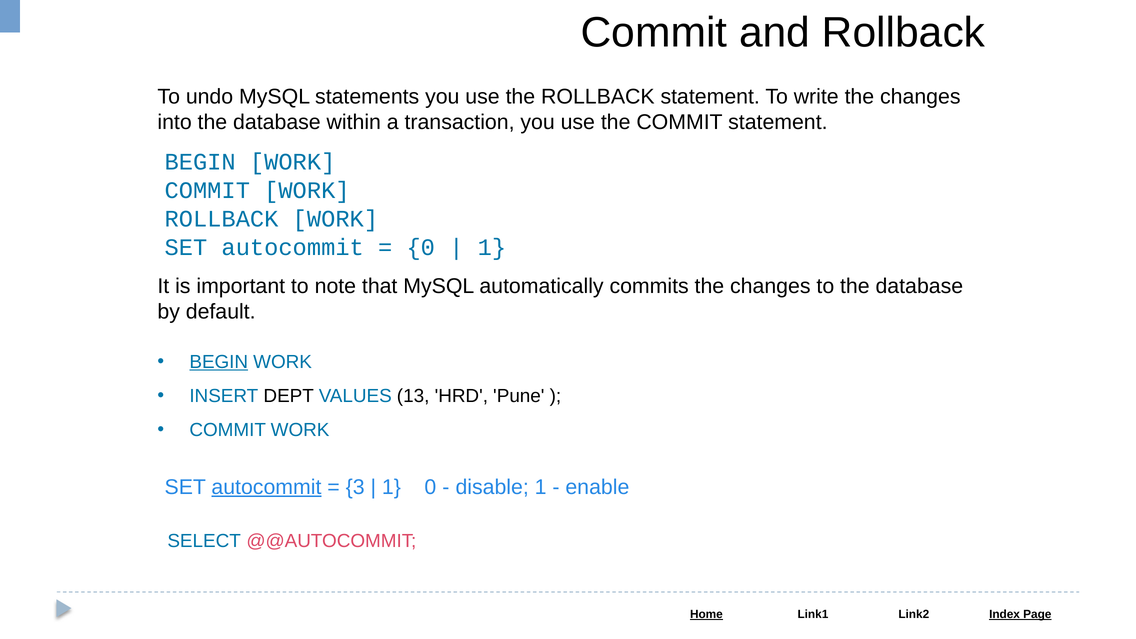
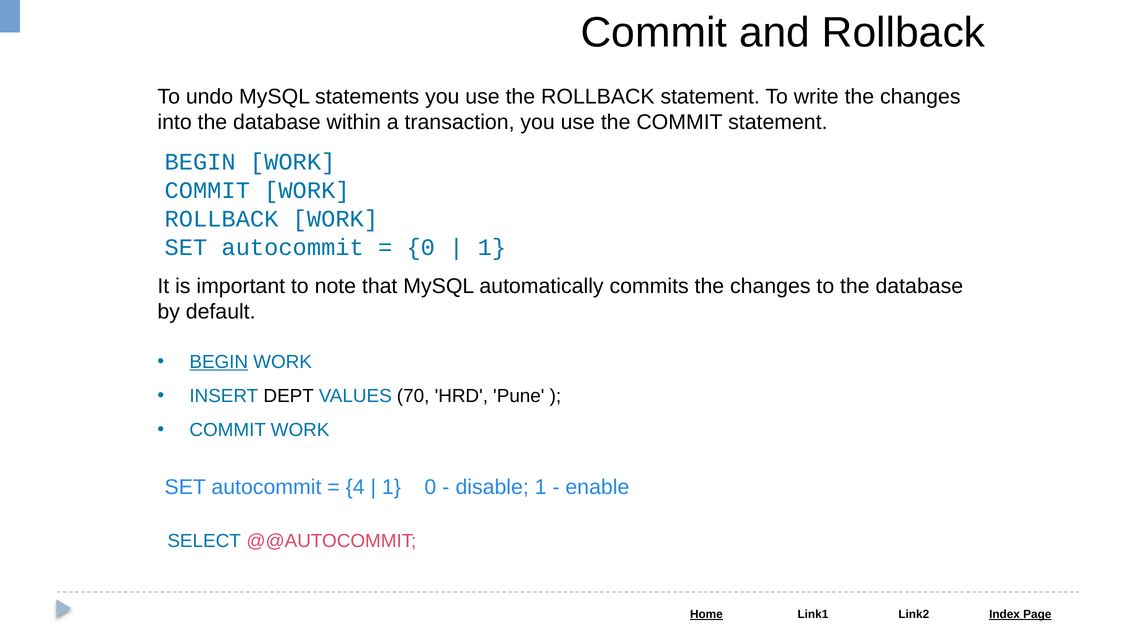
13: 13 -> 70 (413, 396)
autocommit underline: present -> none (266, 487)
3: 3 -> 4 (355, 487)
